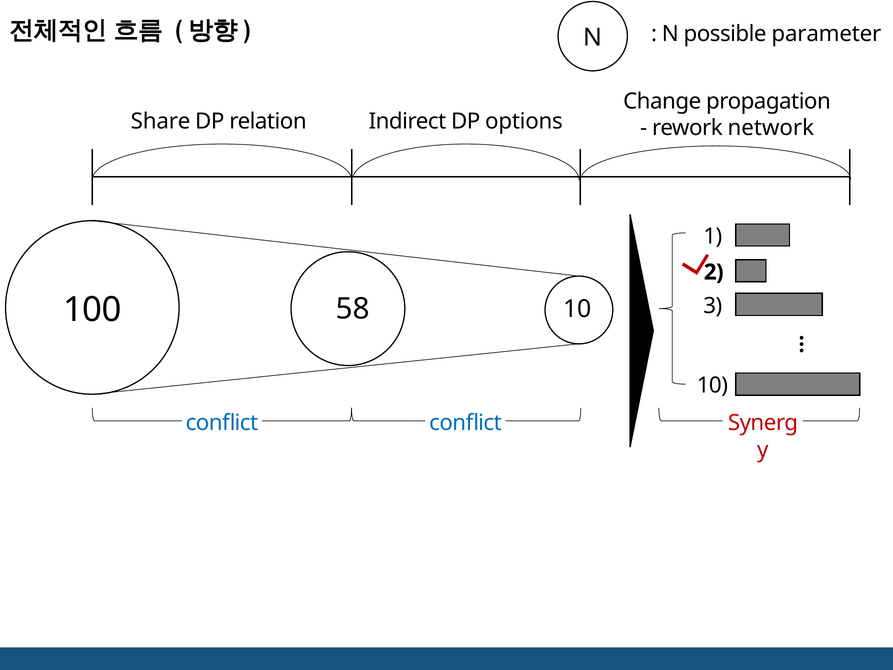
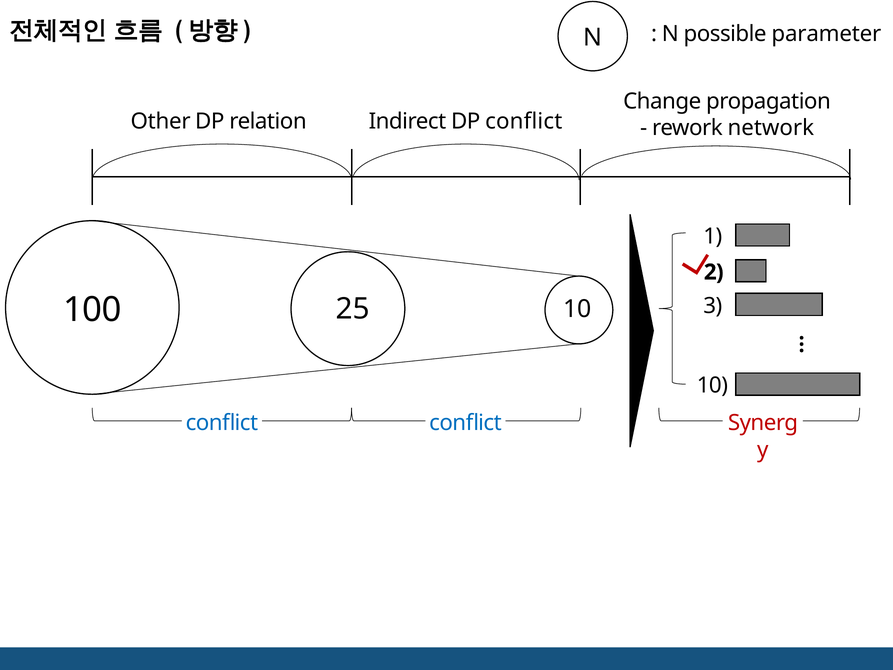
Share: Share -> Other (161, 121)
DP options: options -> conflict (524, 121)
58: 58 -> 25 (353, 309)
